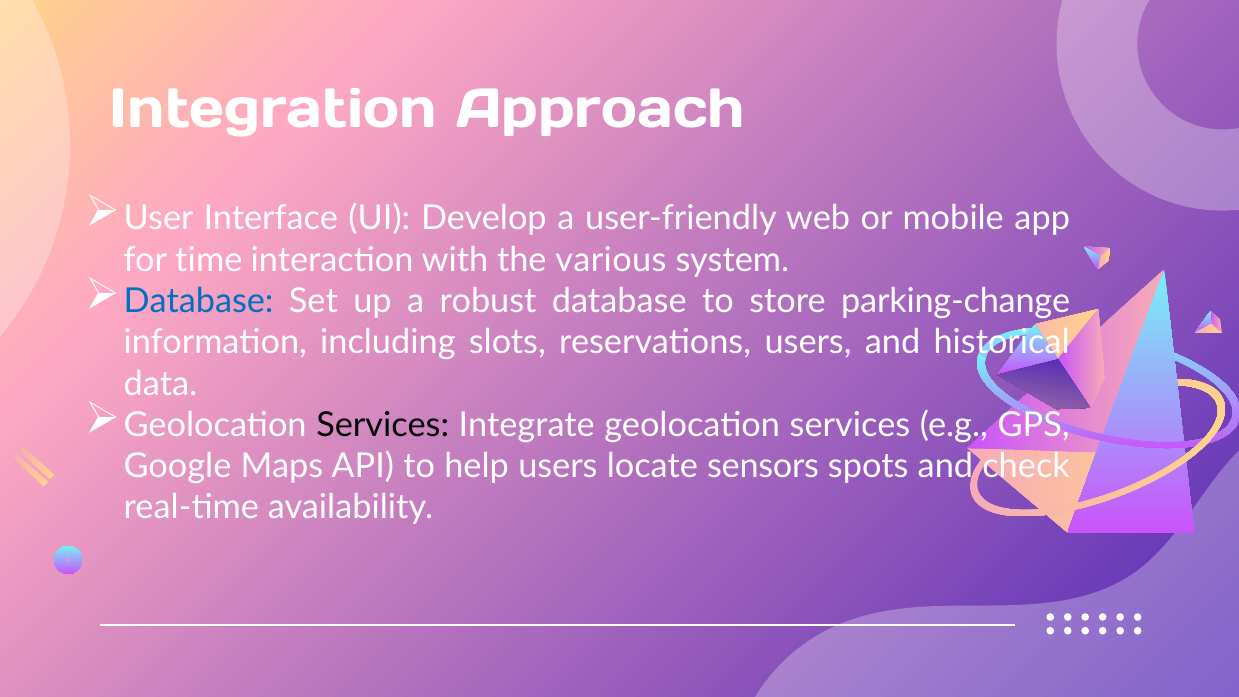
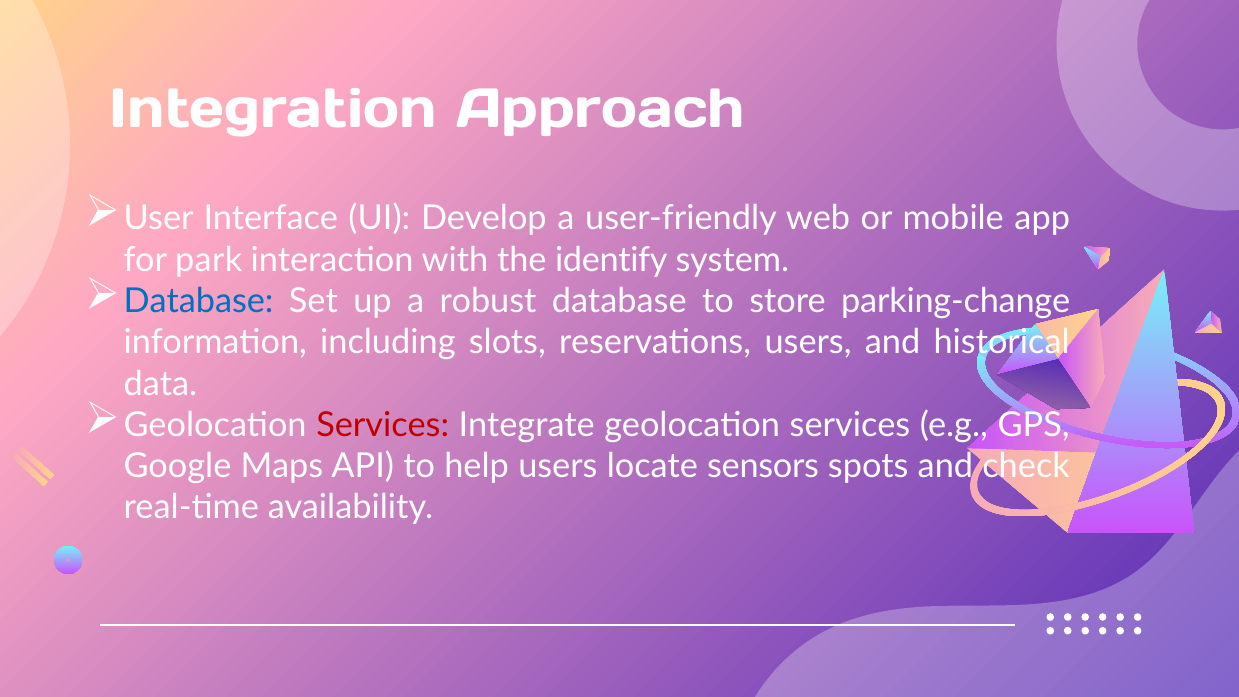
time: time -> park (209, 260)
various: various -> identify (611, 260)
Services colour: black -> red (383, 425)
